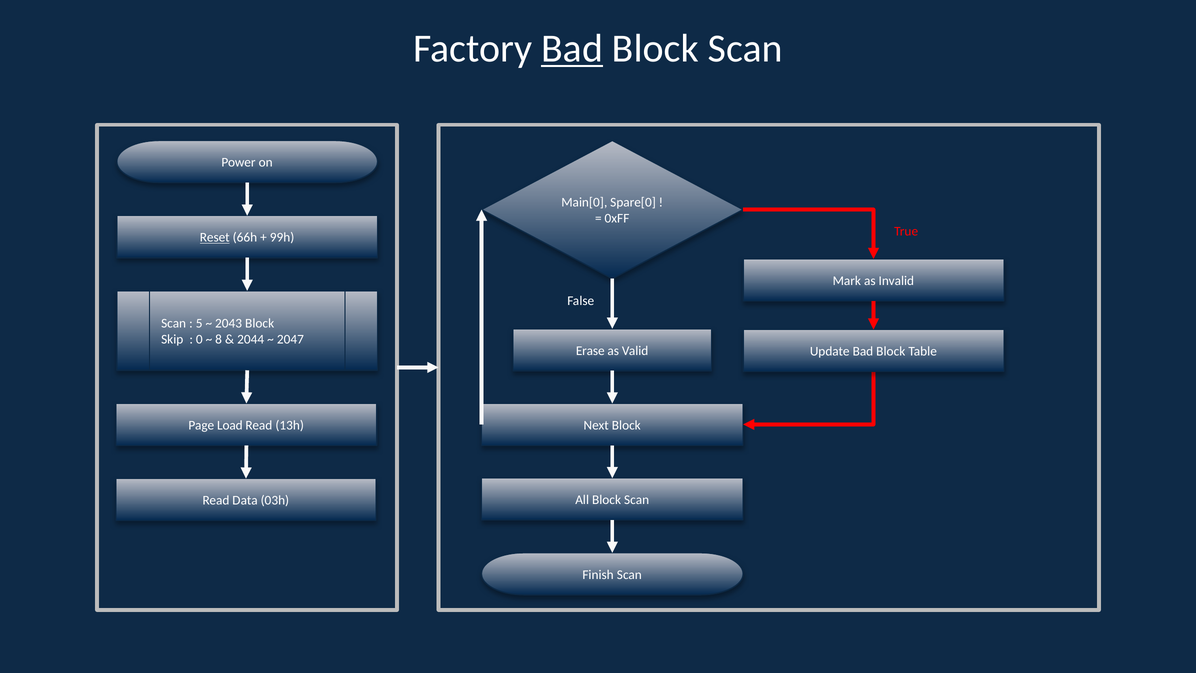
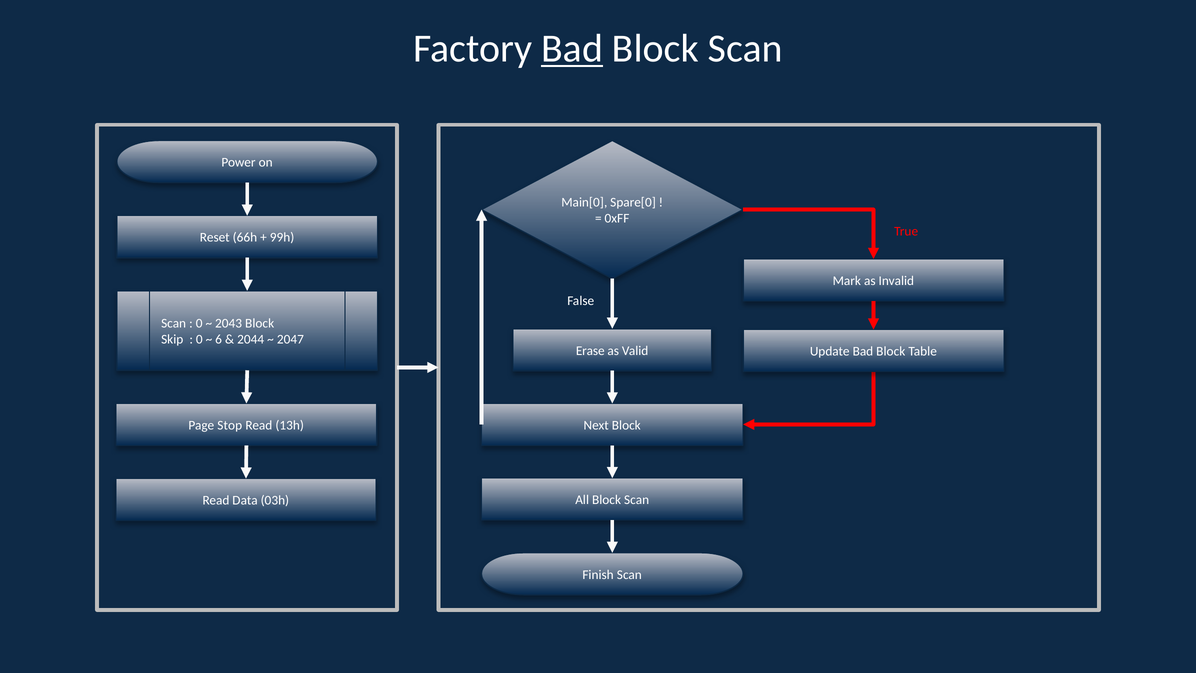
Reset underline: present -> none (215, 238)
5: 5 -> 0 (199, 323)
8: 8 -> 6 (219, 339)
Load: Load -> Stop (230, 425)
